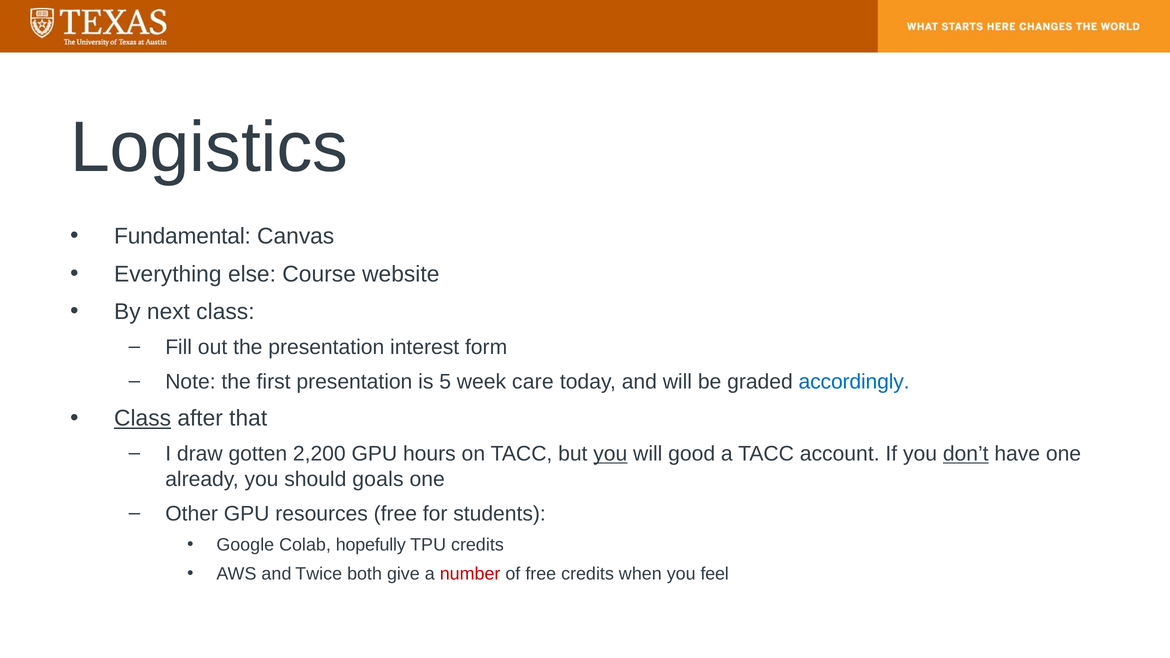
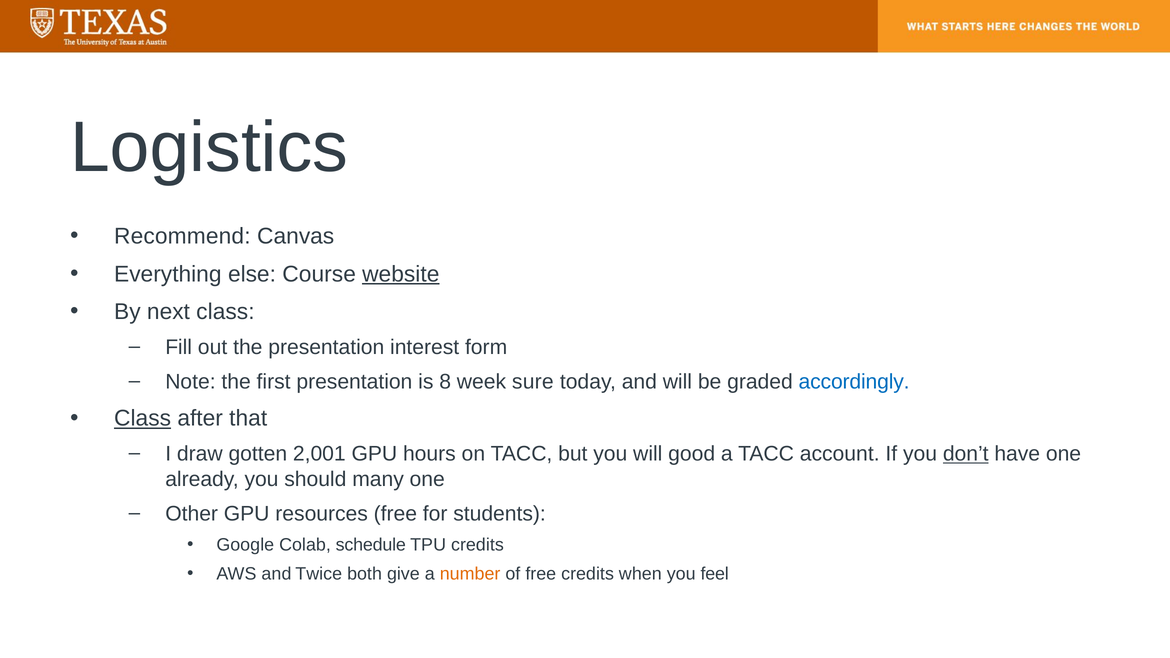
Fundamental: Fundamental -> Recommend (182, 236)
website underline: none -> present (401, 274)
5: 5 -> 8 (445, 382)
care: care -> sure (533, 382)
2,200: 2,200 -> 2,001 (319, 454)
you underline: present -> none (610, 454)
goals: goals -> many (378, 479)
hopefully: hopefully -> schedule (371, 545)
number colour: red -> orange (470, 574)
